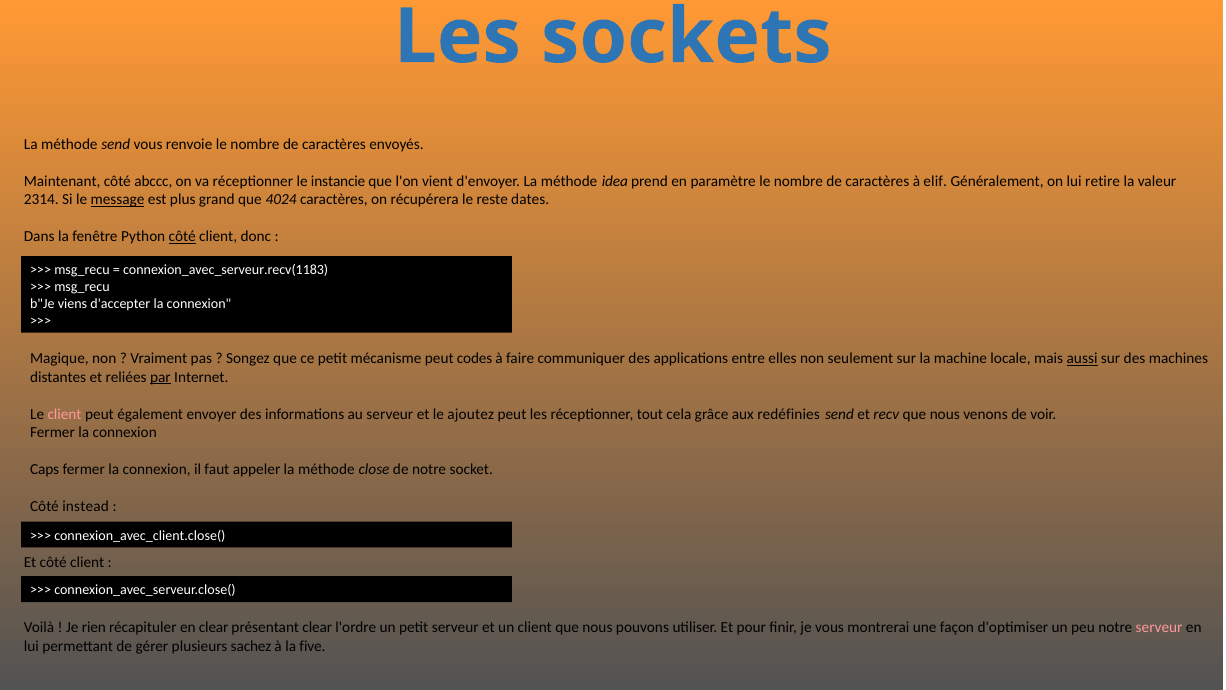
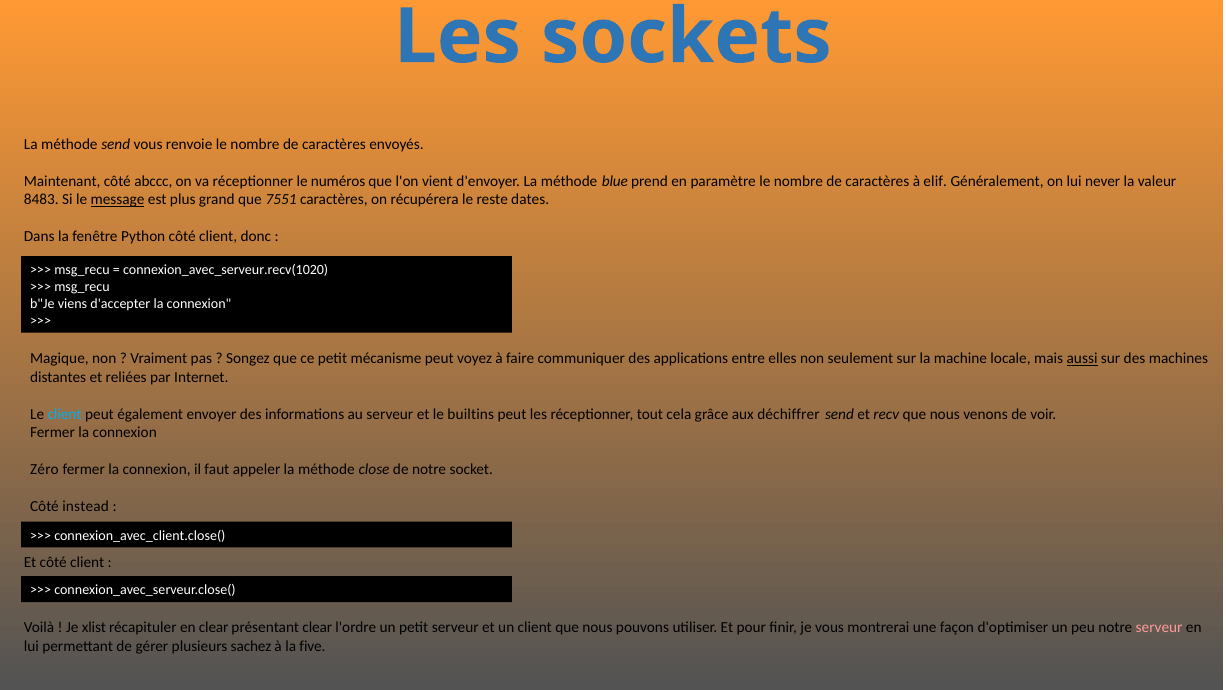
instancie: instancie -> numéros (338, 181)
idea: idea -> blue (615, 181)
retire: retire -> never (1103, 181)
2314: 2314 -> 8483 (41, 200)
4024: 4024 -> 7551 (281, 200)
côté underline: present -> none (182, 236)
connexion_avec_serveur.recv(1183: connexion_avec_serveur.recv(1183 -> connexion_avec_serveur.recv(1020 (226, 270)
codes: codes -> voyez (475, 359)
par underline: present -> none (160, 377)
client colour: pink -> light blue (65, 414)
ajoutez: ajoutez -> builtins (471, 414)
redéfinies: redéfinies -> déchiffrer (789, 414)
Caps: Caps -> Zéro (44, 469)
rien: rien -> xlist (94, 628)
